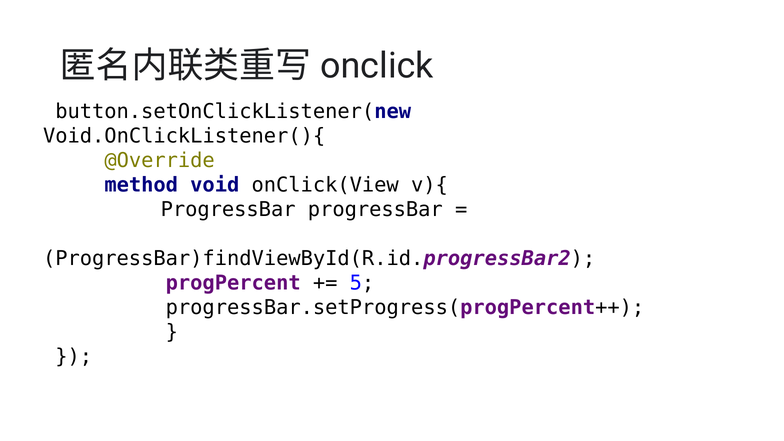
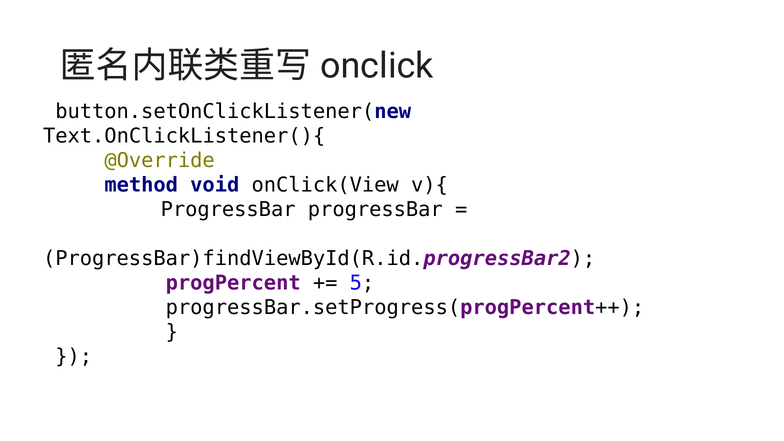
Void.OnClickListener(){: Void.OnClickListener(){ -> Text.OnClickListener(){ (184, 136)
